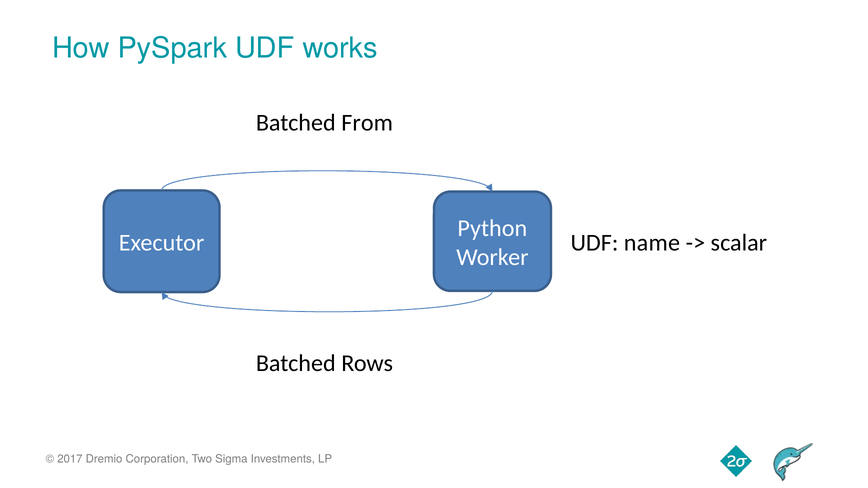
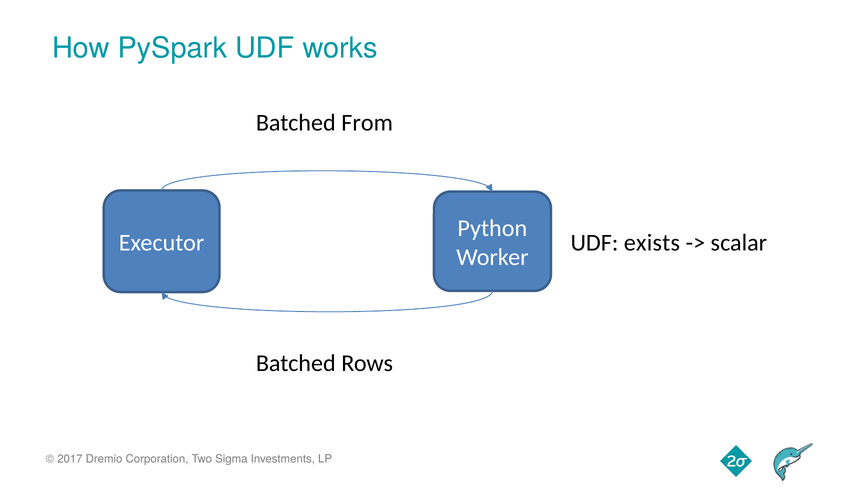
name: name -> exists (652, 243)
